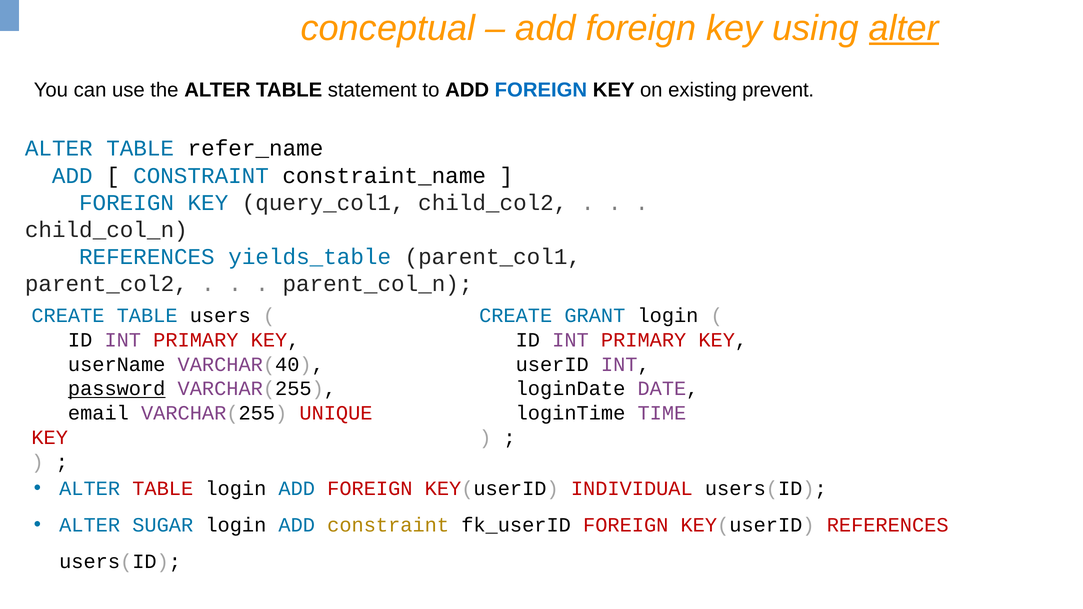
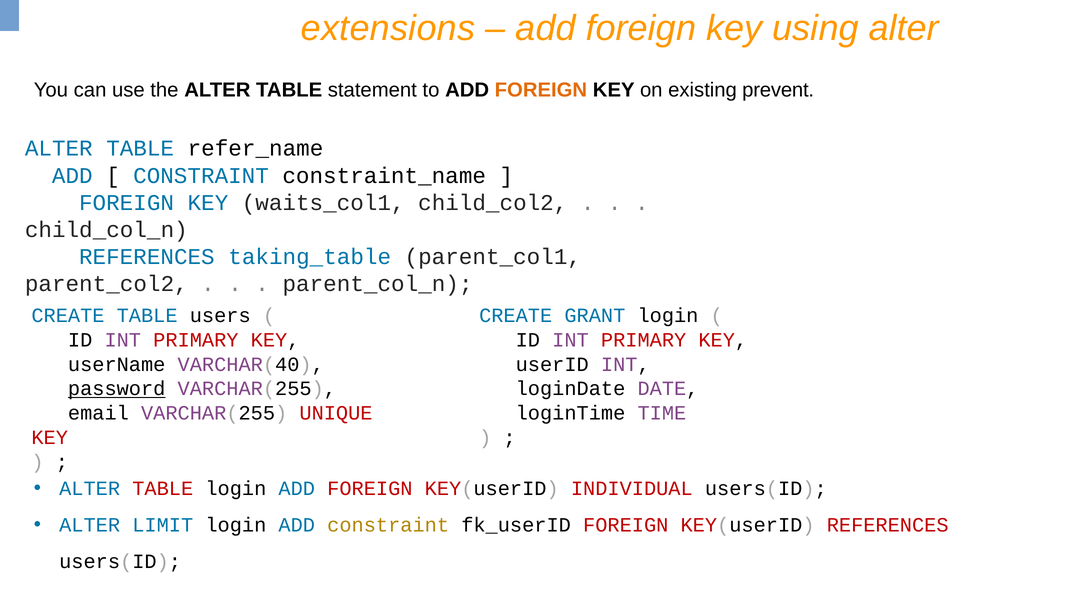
conceptual: conceptual -> extensions (388, 28)
alter underline: present -> none (904, 28)
FOREIGN colour: blue -> orange (541, 90)
query_col1: query_col1 -> waits_col1 (323, 203)
yields_table: yields_table -> taking_table (310, 257)
SUGAR: SUGAR -> LIMIT (163, 525)
